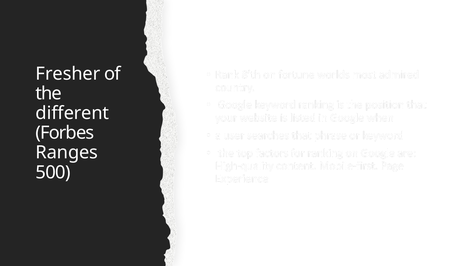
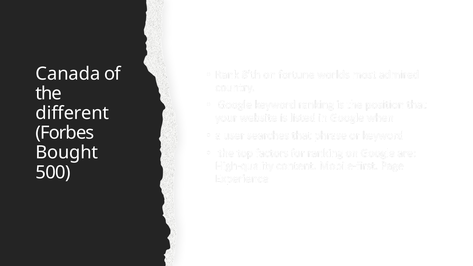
Fresher: Fresher -> Canada (68, 74)
Ranges: Ranges -> Bought (67, 153)
